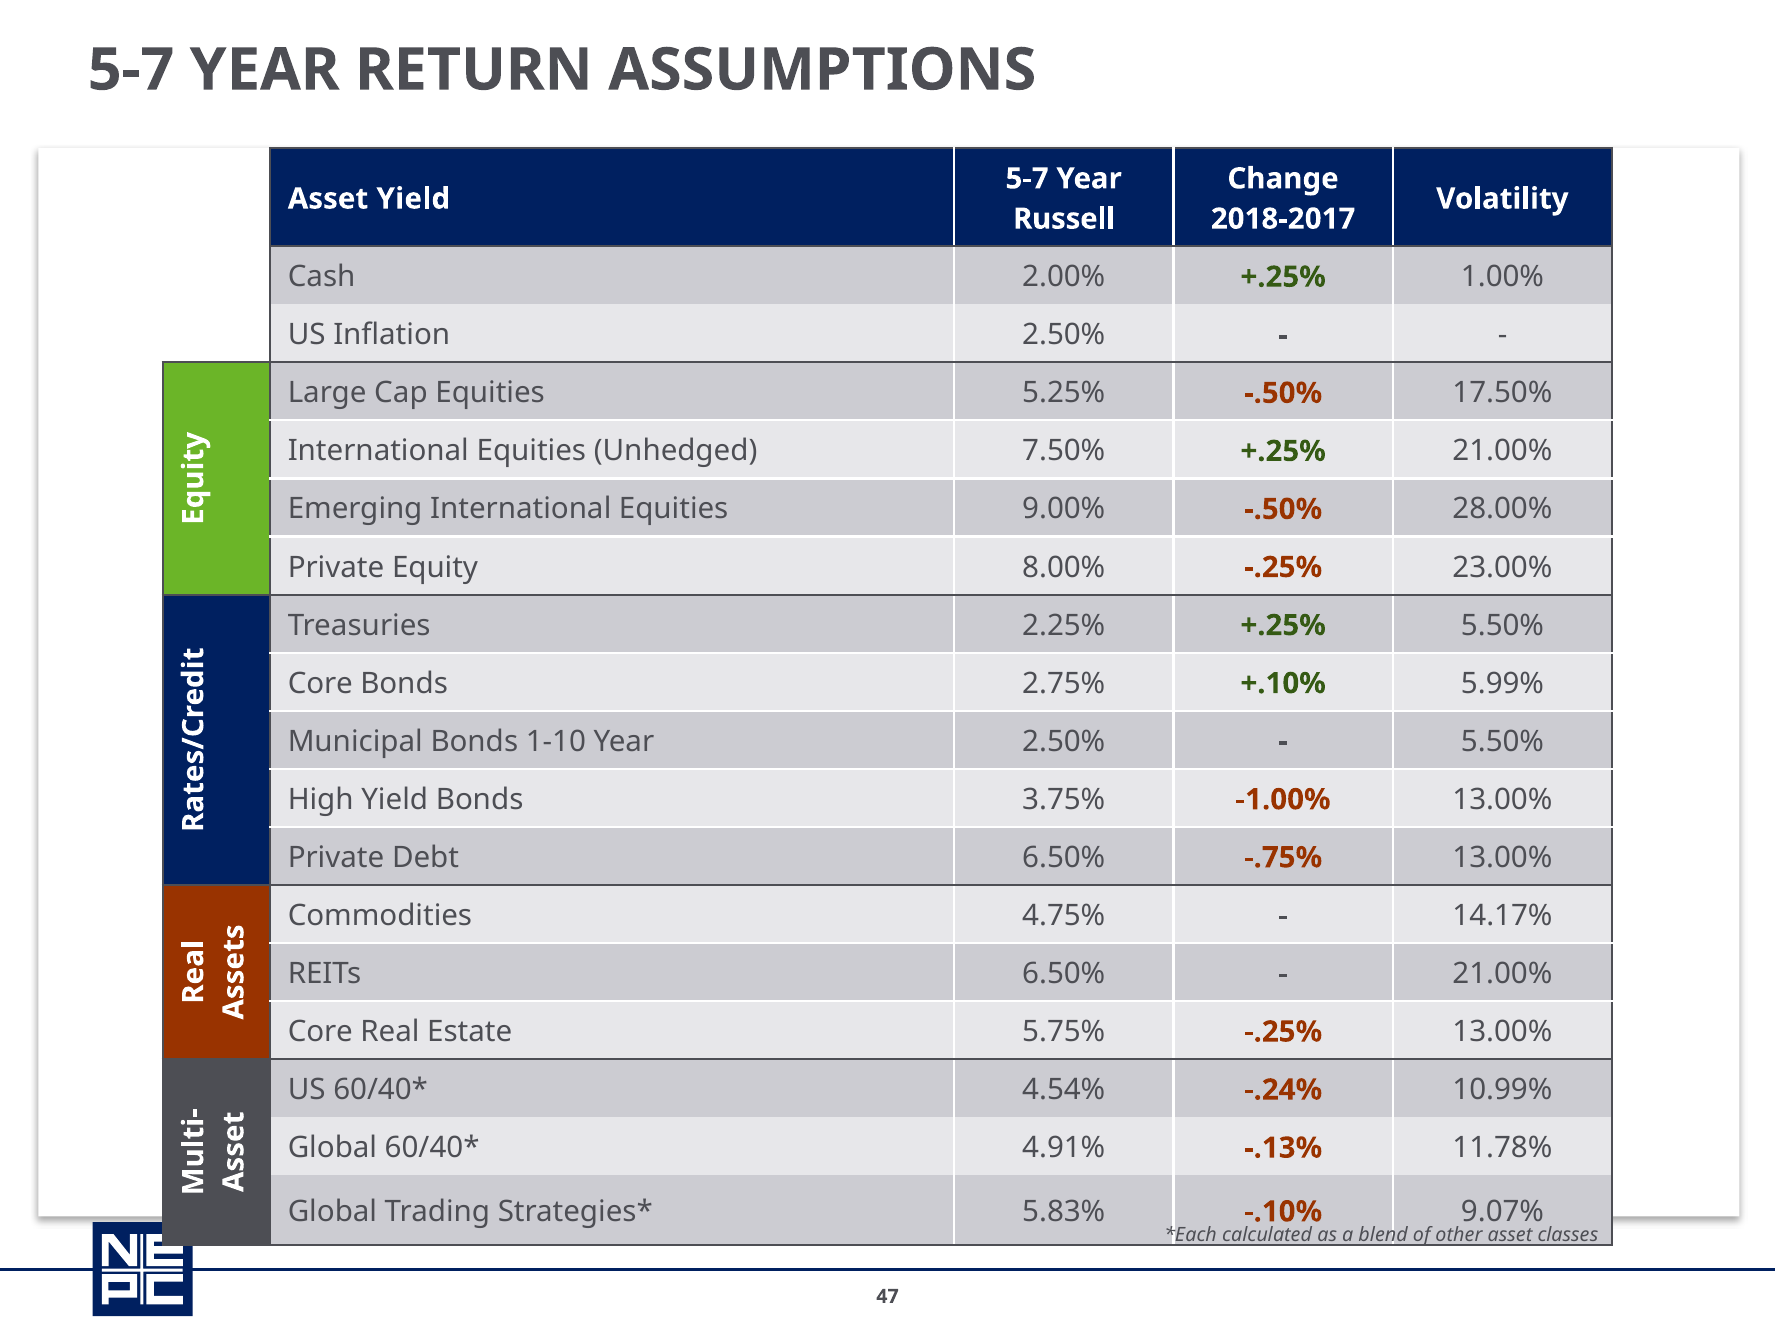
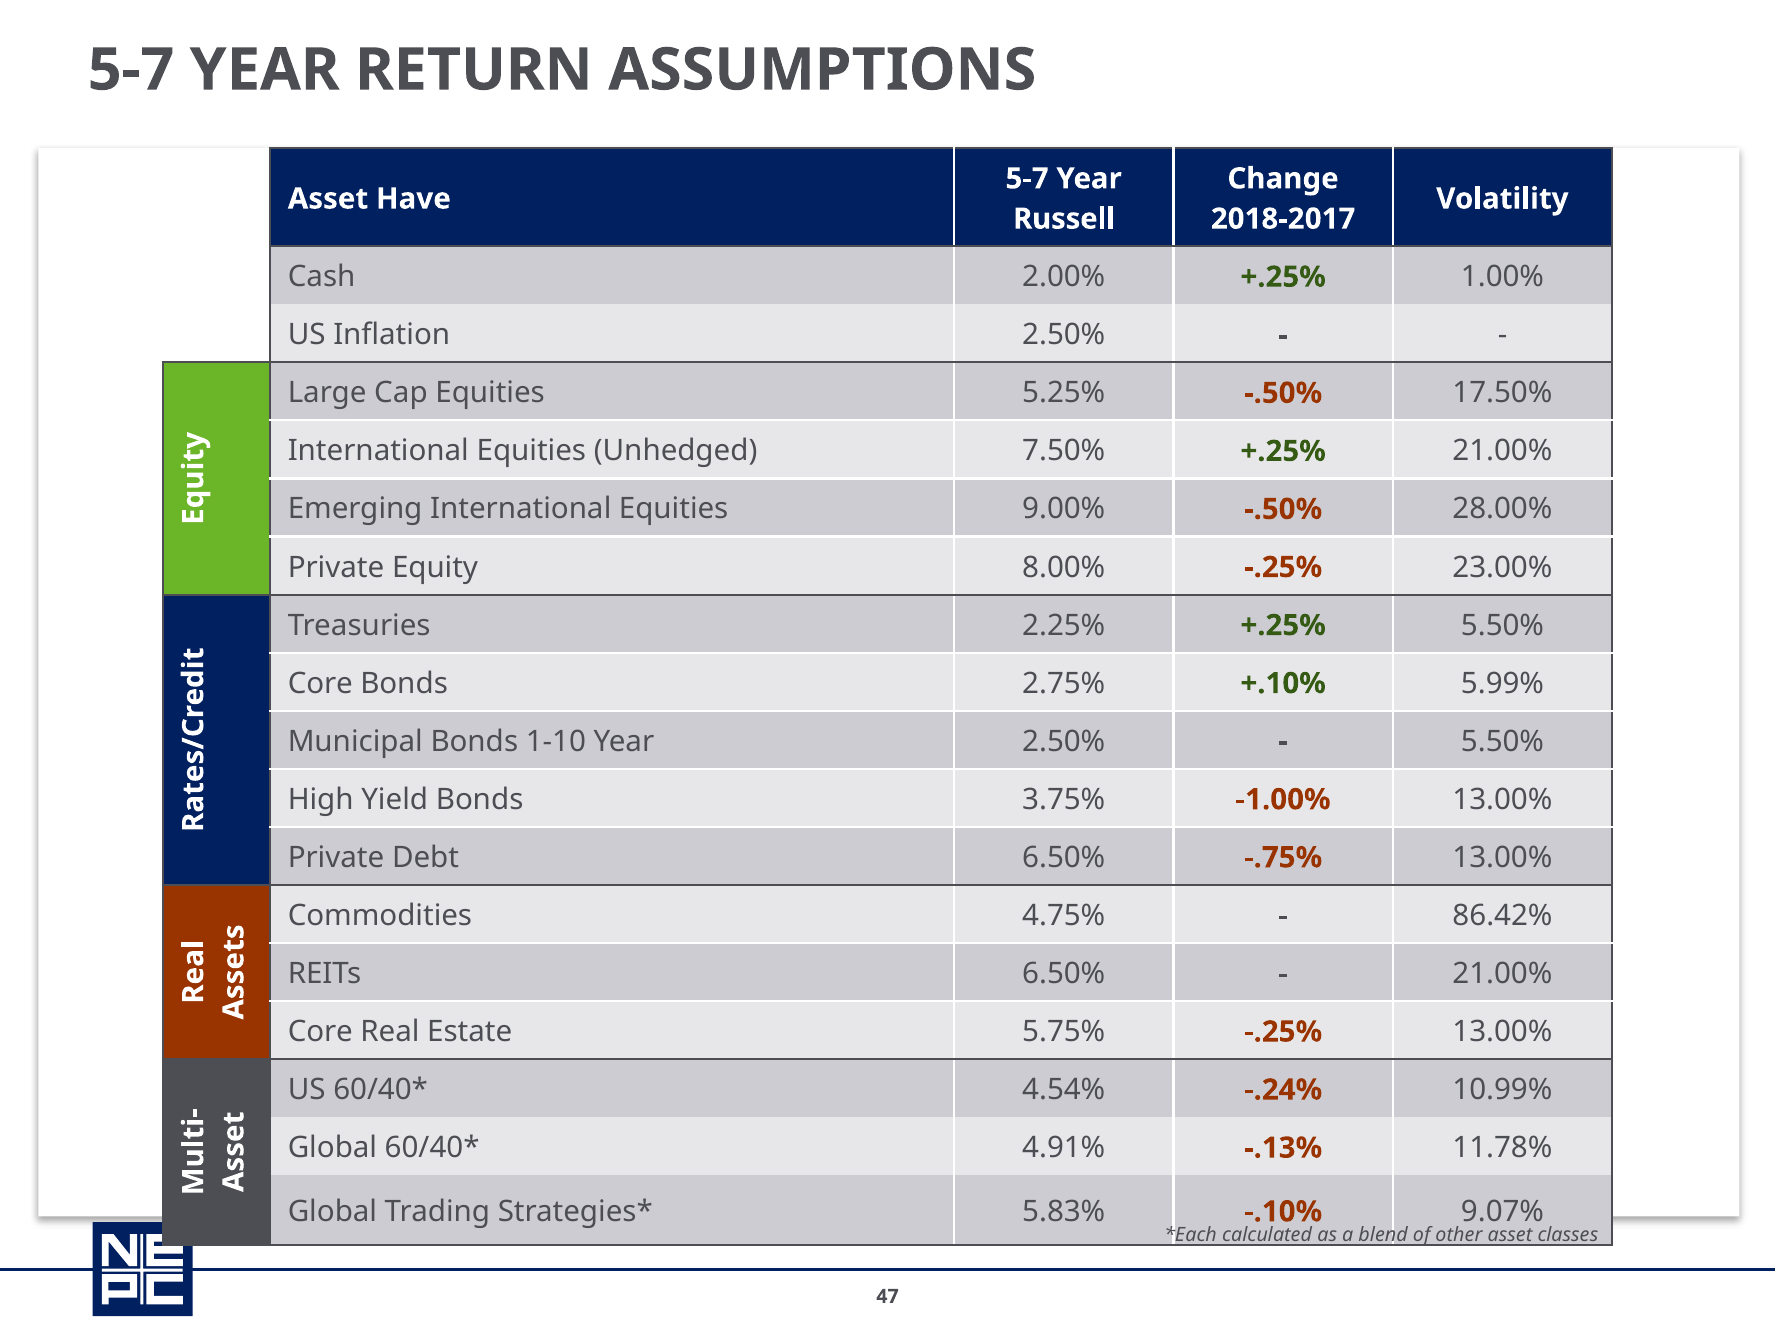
Asset Yield: Yield -> Have (413, 199)
14.17%: 14.17% -> 86.42% (1502, 916)
